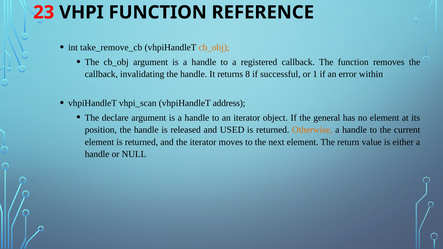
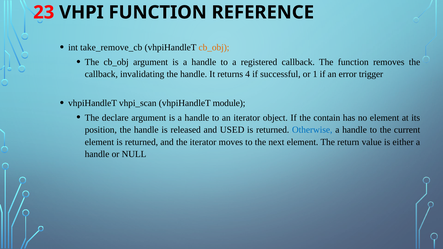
8: 8 -> 4 (248, 74)
within: within -> trigger (371, 74)
address: address -> module (229, 103)
general: general -> contain (327, 118)
Otherwise colour: orange -> blue (312, 130)
